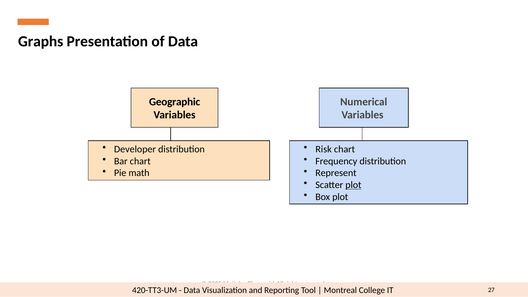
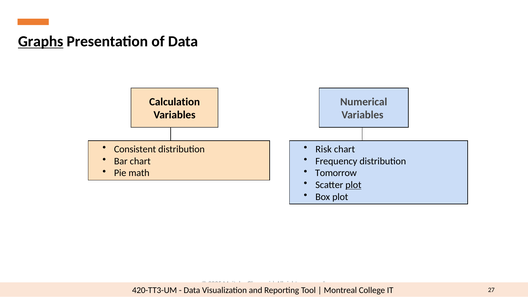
Graphs underline: none -> present (41, 41)
Geographic: Geographic -> Calculation (175, 102)
Developer: Developer -> Consistent (135, 149)
Represent: Represent -> Tomorrow (336, 173)
